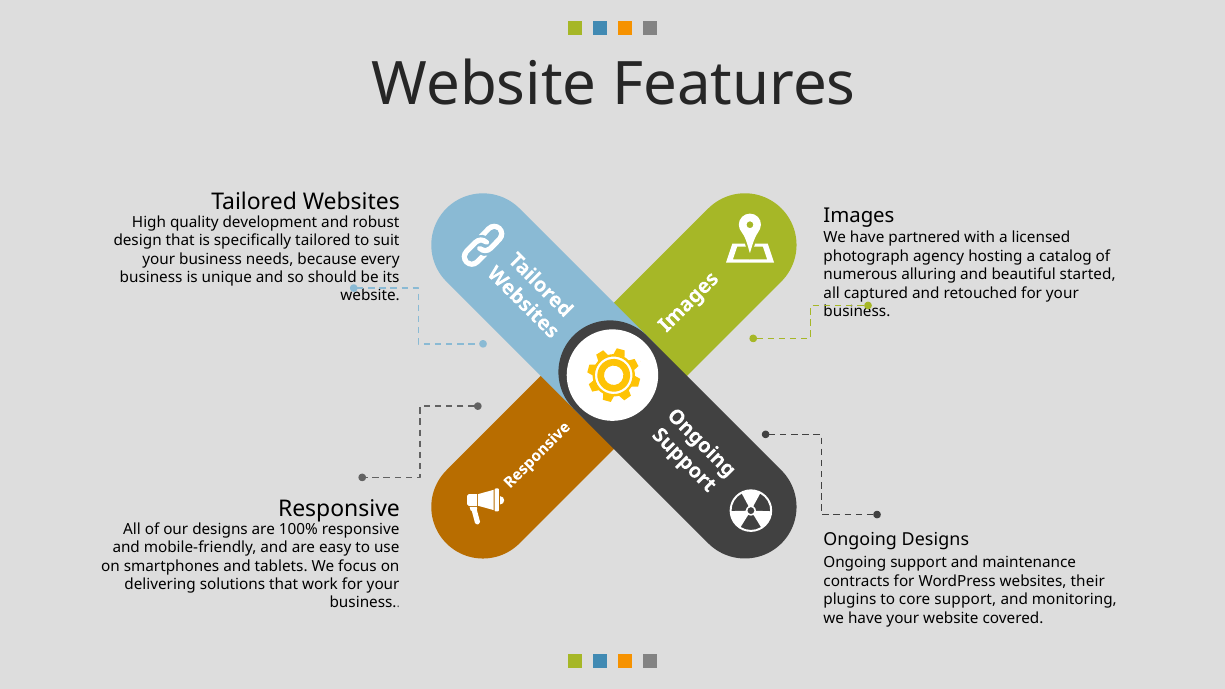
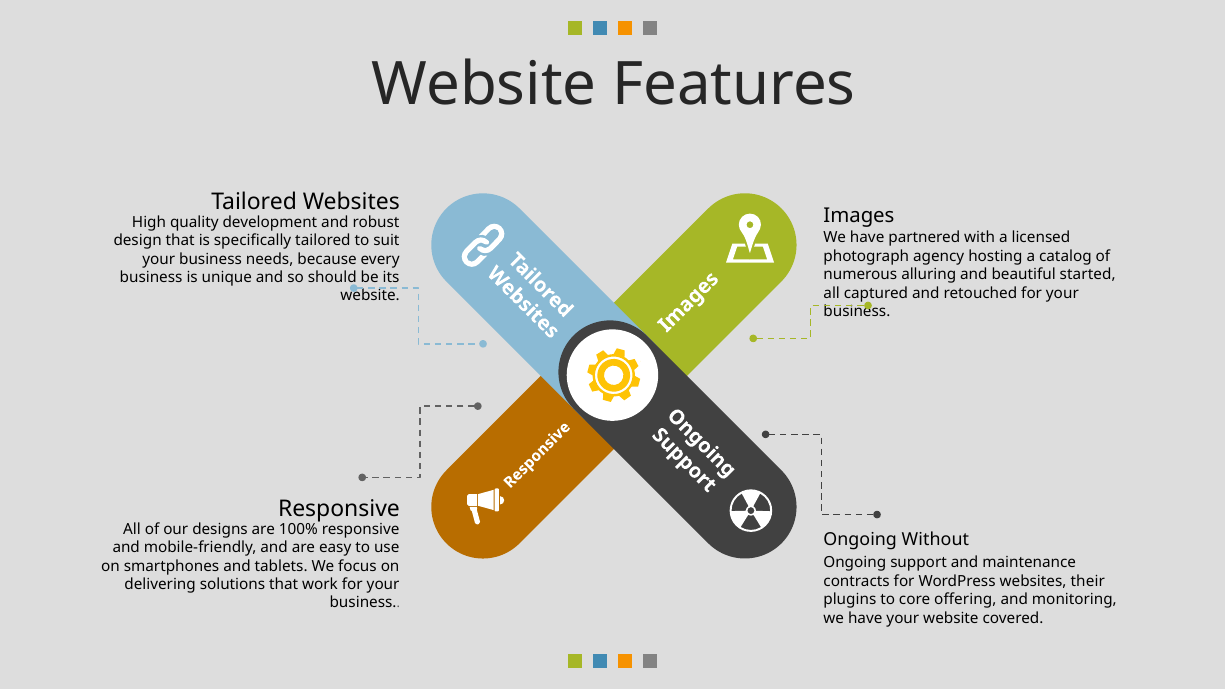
Ongoing Designs: Designs -> Without (935, 540)
core support: support -> offering (965, 600)
